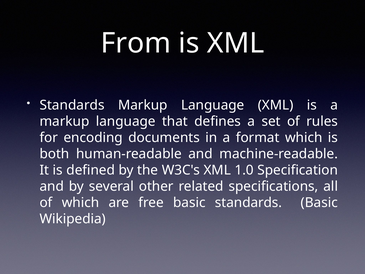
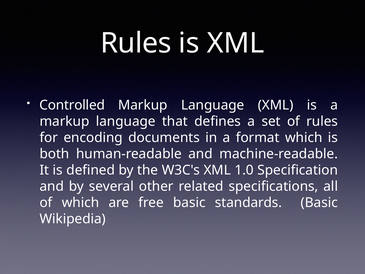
From: From -> Rules (136, 43)
Standards: Standards -> Controlled (72, 105)
